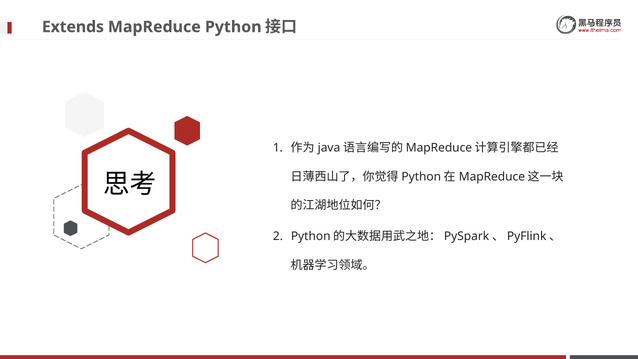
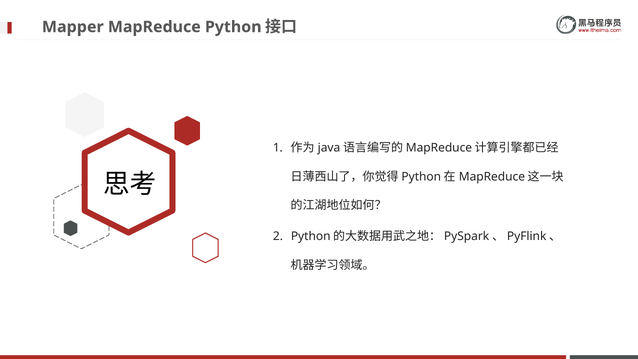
Extends: Extends -> Mapper (73, 27)
